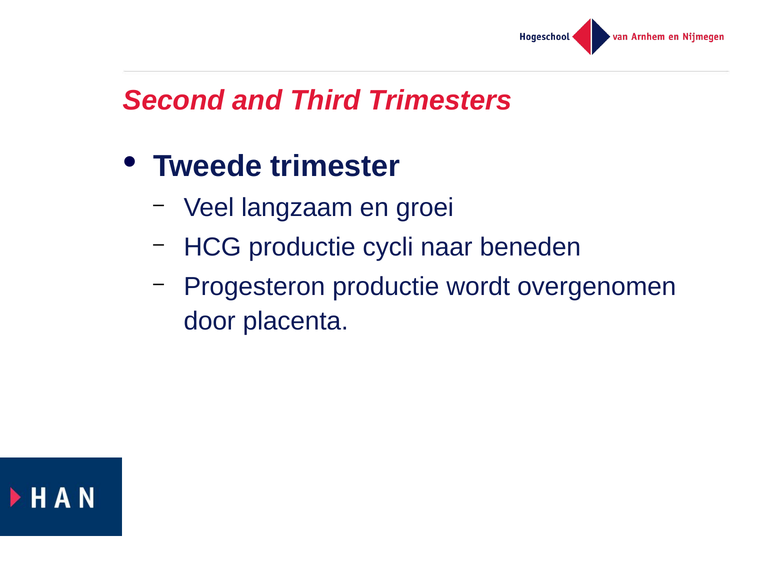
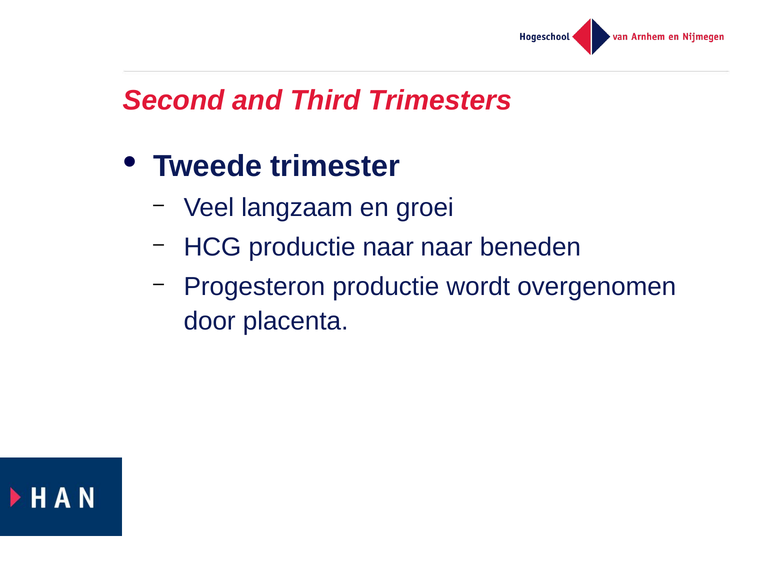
productie cycli: cycli -> naar (388, 247)
